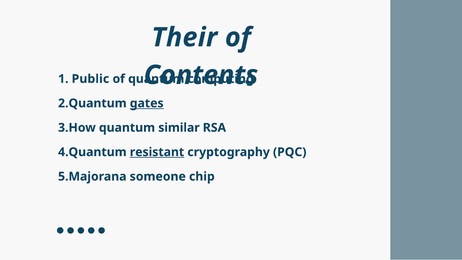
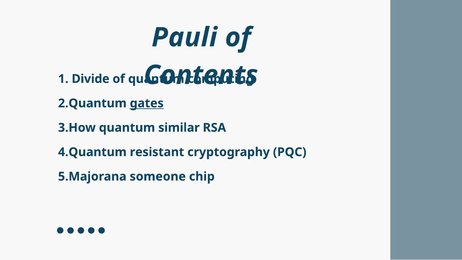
Their: Their -> Pauli (184, 37)
Public: Public -> Divide (91, 79)
resistant underline: present -> none (157, 152)
